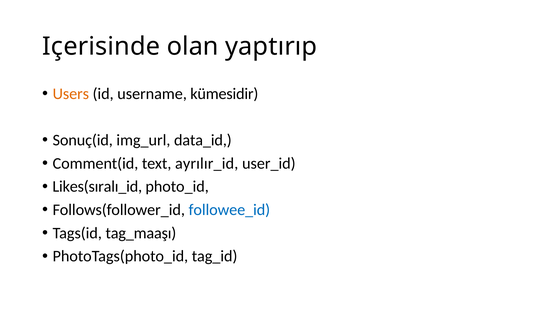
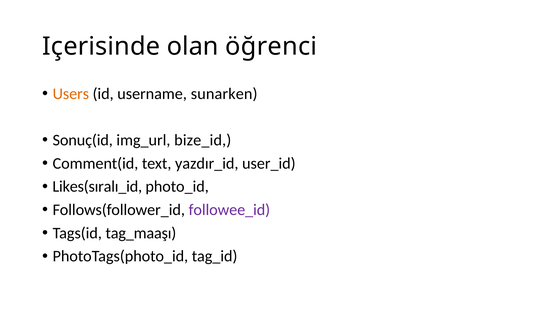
yaptırıp: yaptırıp -> öğrenci (271, 47)
kümesidir: kümesidir -> sunarken (224, 94)
data_id: data_id -> bize_id (203, 140)
ayrılır_id: ayrılır_id -> yazdır_id (207, 163)
followee_id colour: blue -> purple (229, 210)
